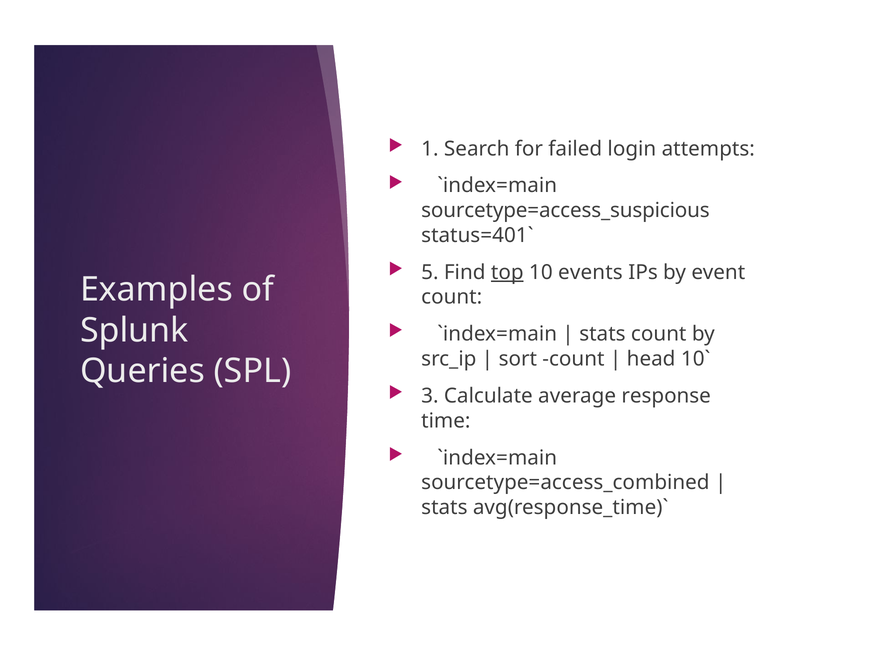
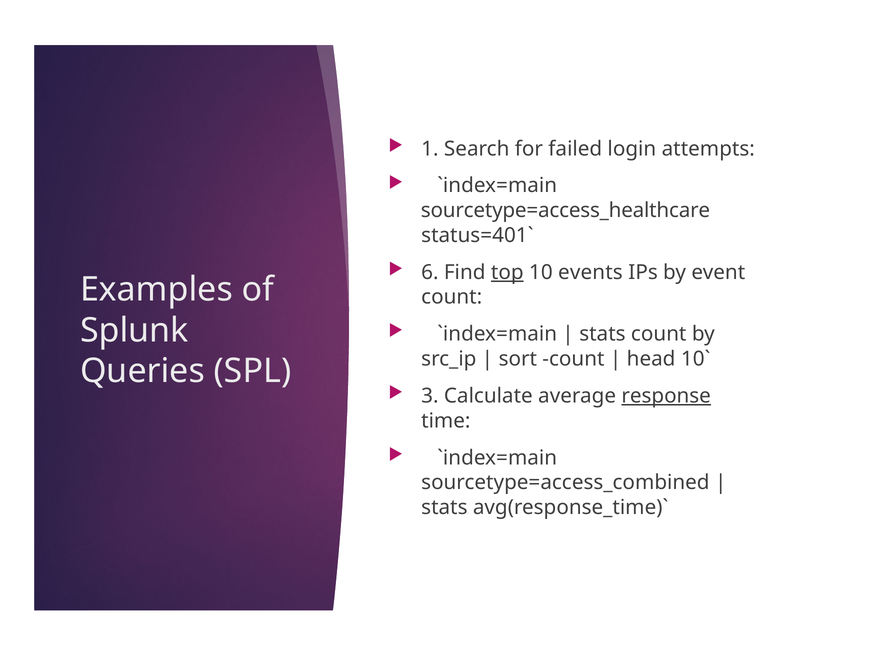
sourcetype=access_suspicious: sourcetype=access_suspicious -> sourcetype=access_healthcare (565, 211)
5: 5 -> 6 (430, 272)
response underline: none -> present (666, 396)
